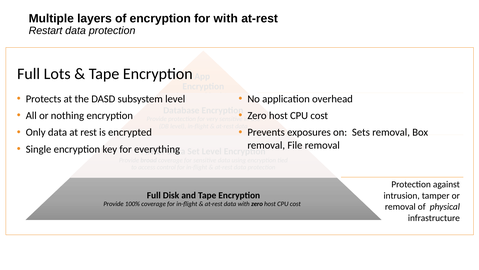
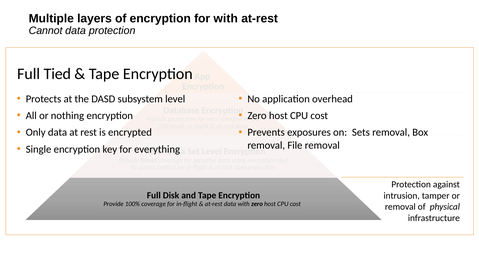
Restart: Restart -> Cannot (46, 31)
Full Lots: Lots -> Tied (57, 74)
